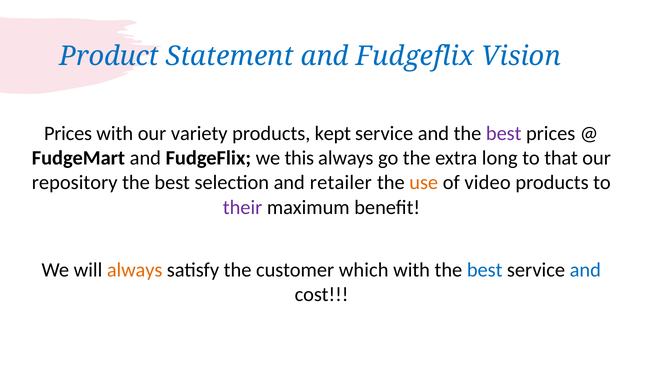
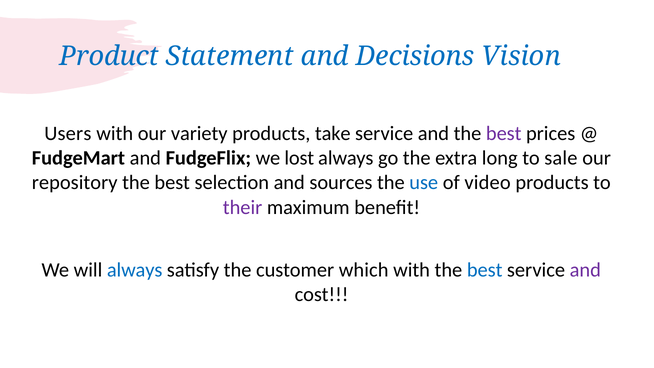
Statement and Fudgeflix: Fudgeflix -> Decisions (415, 56)
Prices: Prices -> Users (68, 134)
kept: kept -> take (333, 134)
this: this -> lost (299, 158)
that: that -> sale (561, 158)
retailer: retailer -> sources (341, 183)
use colour: orange -> blue (424, 183)
always colour: orange -> blue (135, 270)
and colour: blue -> purple (585, 270)
